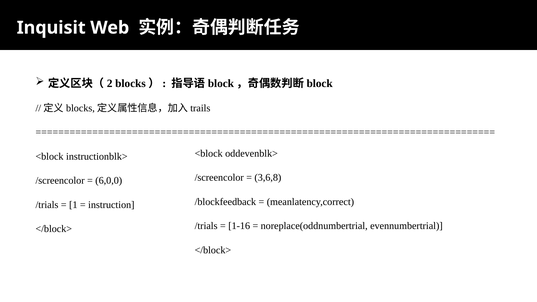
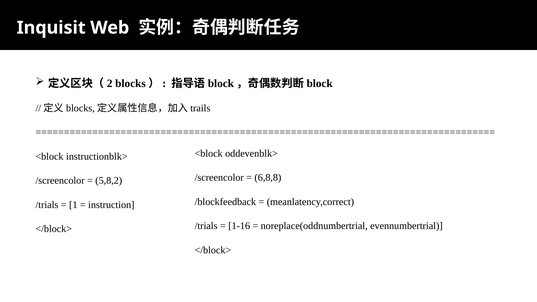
3,6,8: 3,6,8 -> 6,8,8 (268, 178)
6,0,0: 6,0,0 -> 5,8,2 (109, 181)
